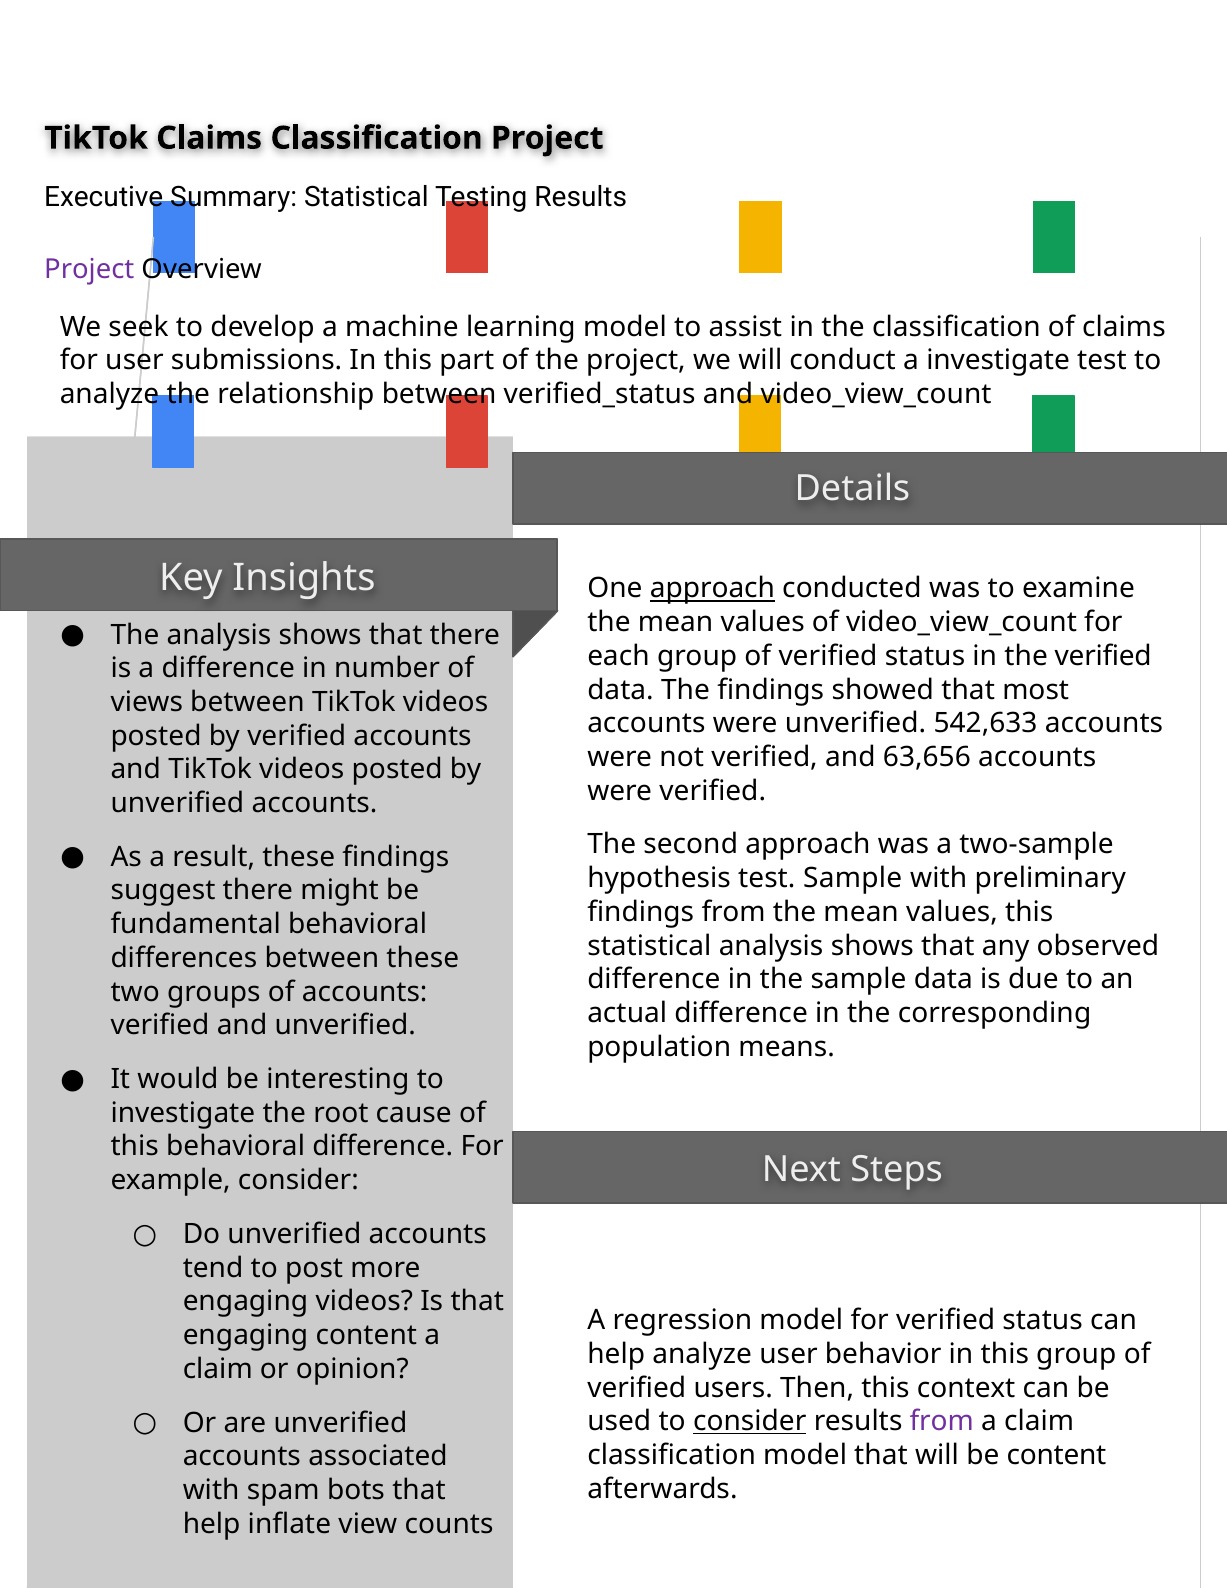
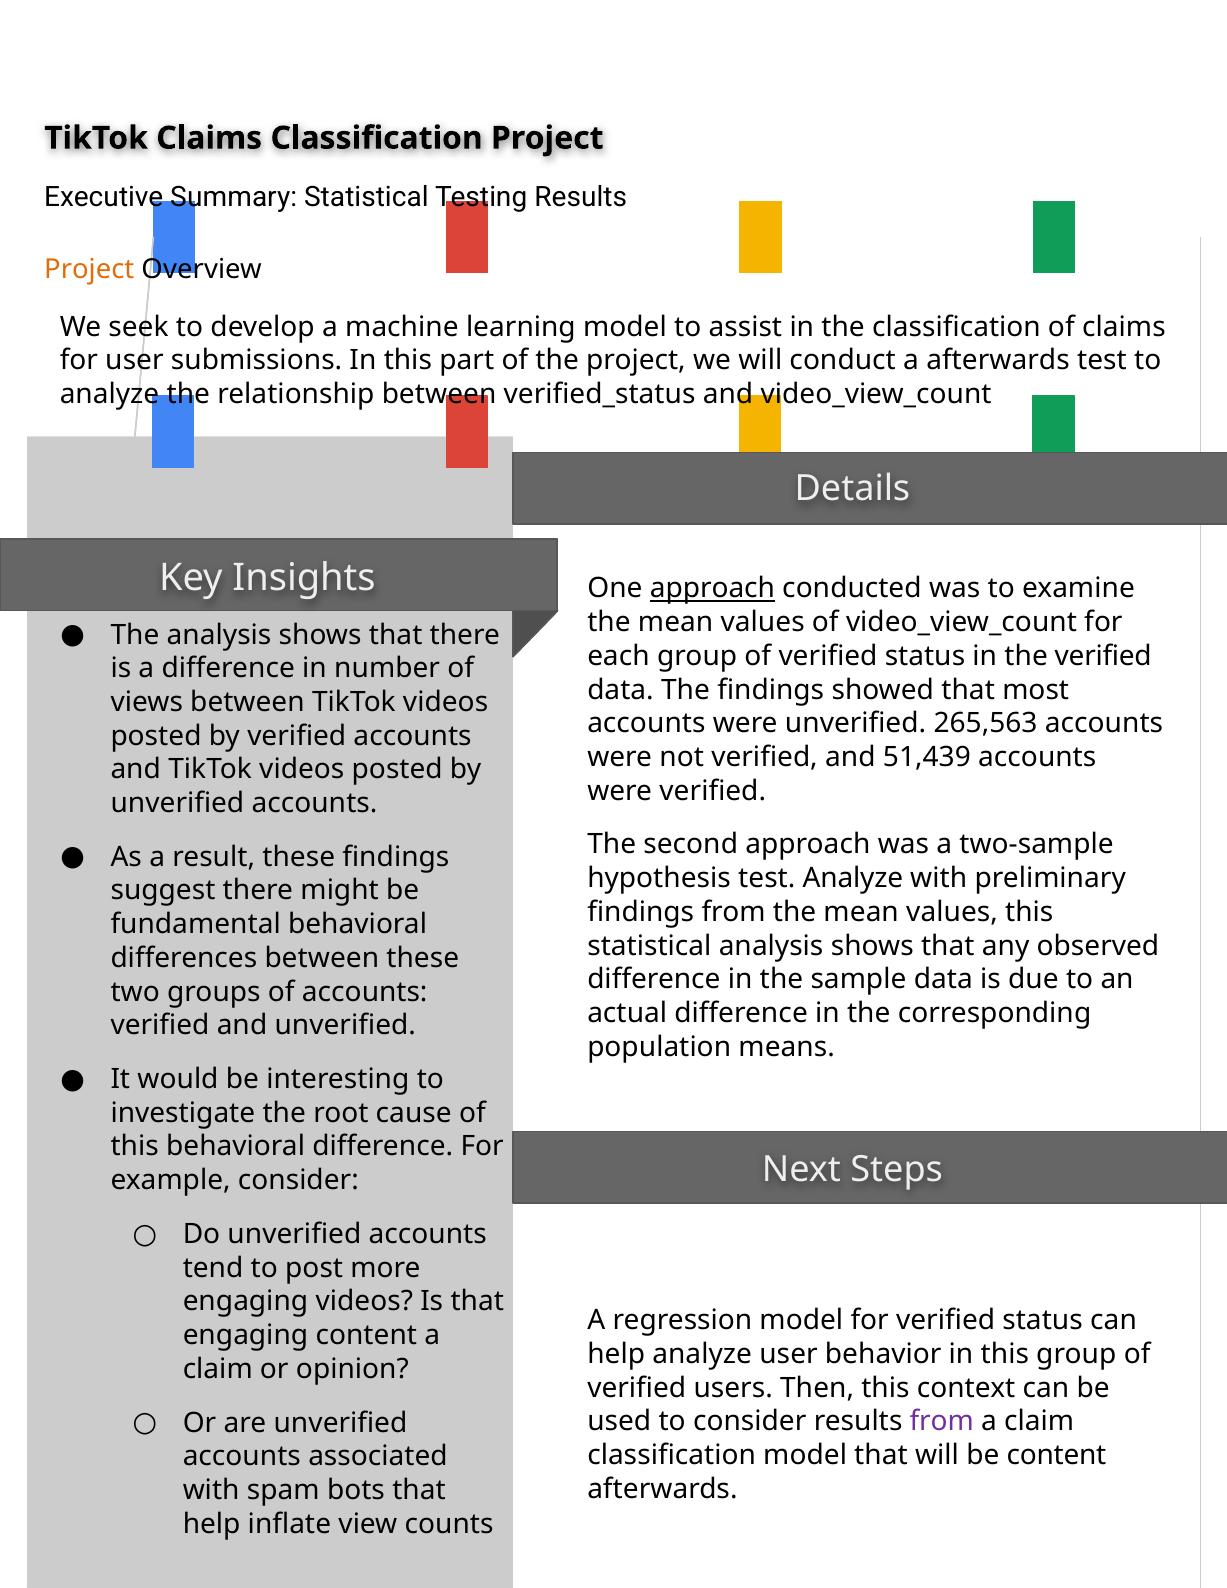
Project colour: purple -> orange (89, 270)
a investigate: investigate -> afterwards (998, 360)
542,633: 542,633 -> 265,563 (986, 723)
63,656: 63,656 -> 51,439 (927, 757)
test Sample: Sample -> Analyze (853, 878)
consider underline: present -> none (750, 1421)
